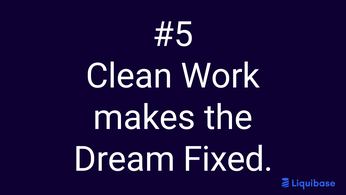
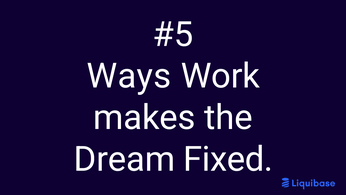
Clean: Clean -> Ways (129, 76)
